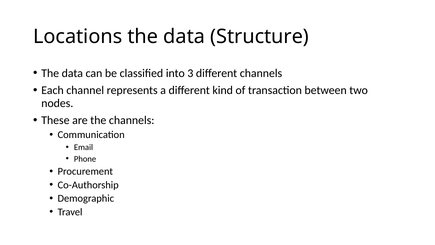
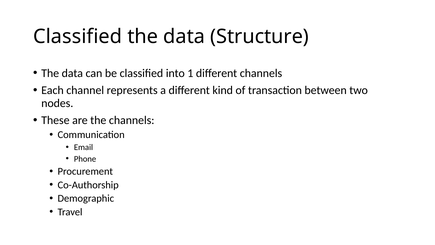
Locations: Locations -> Classified (78, 37)
3: 3 -> 1 (190, 73)
